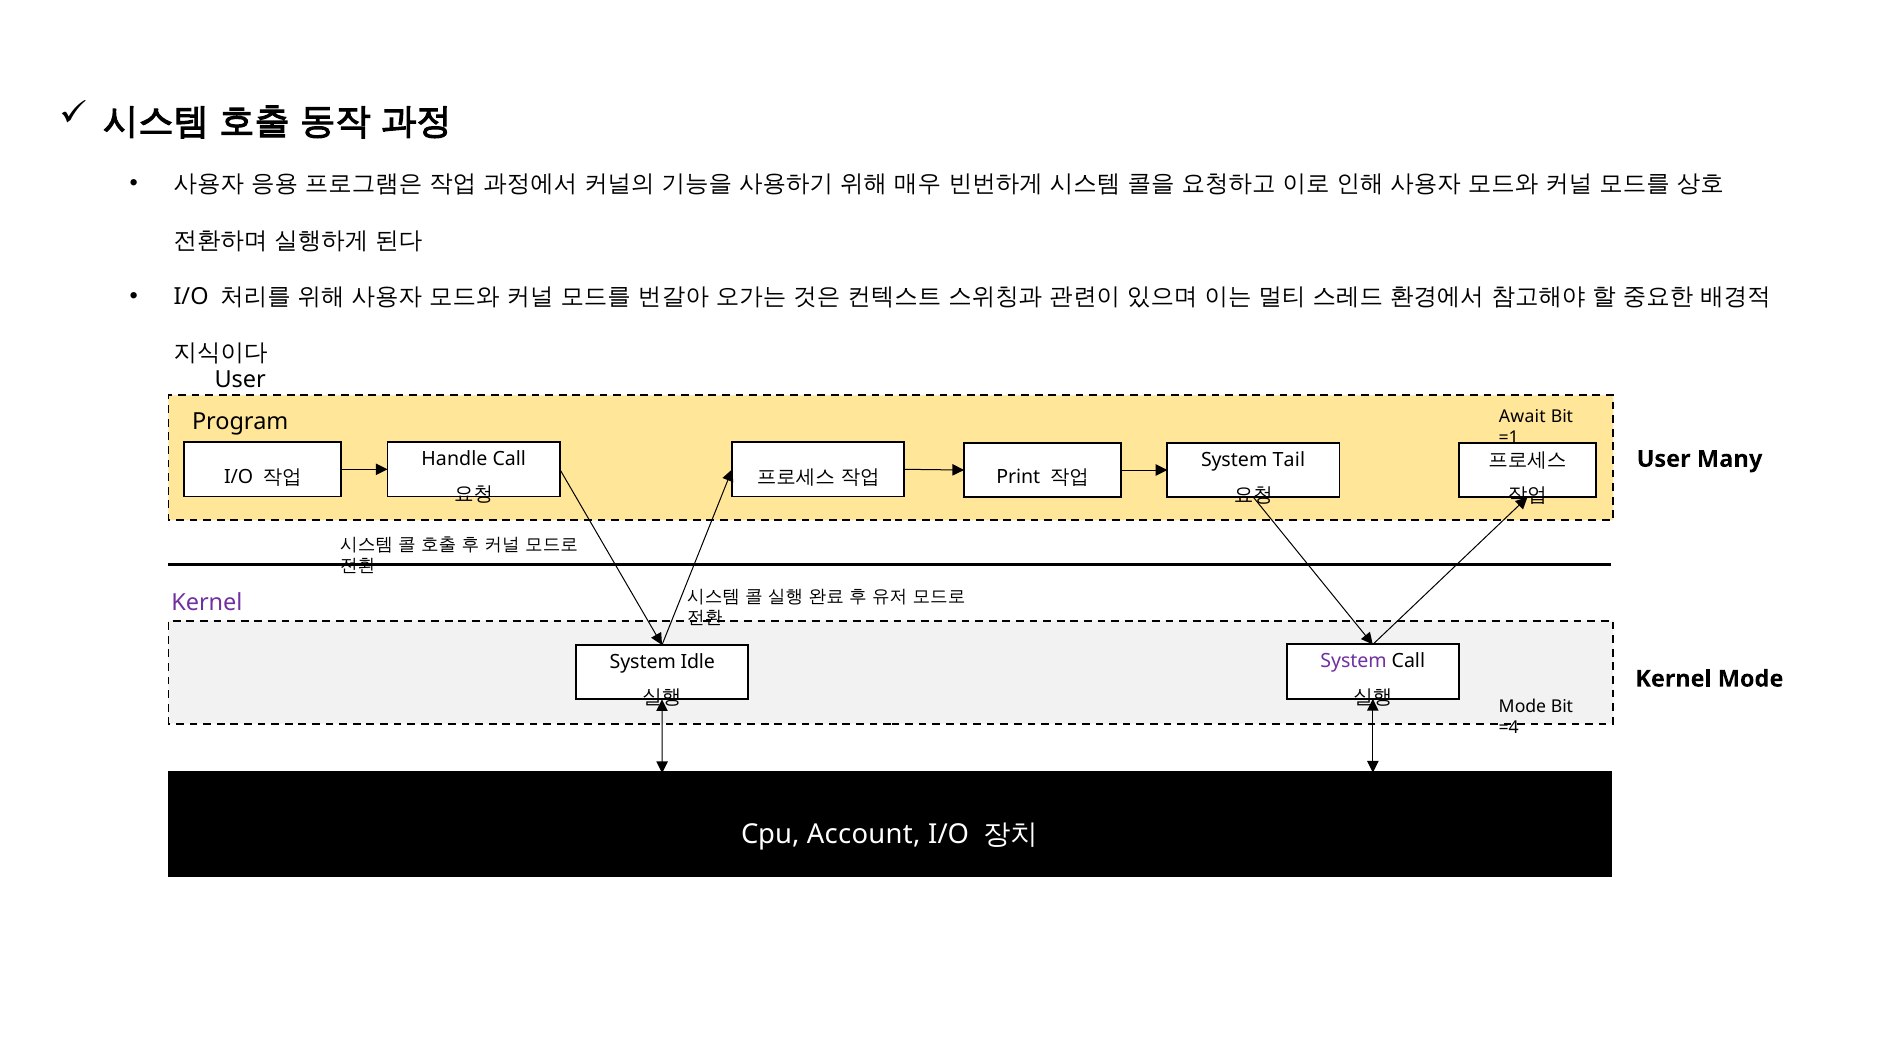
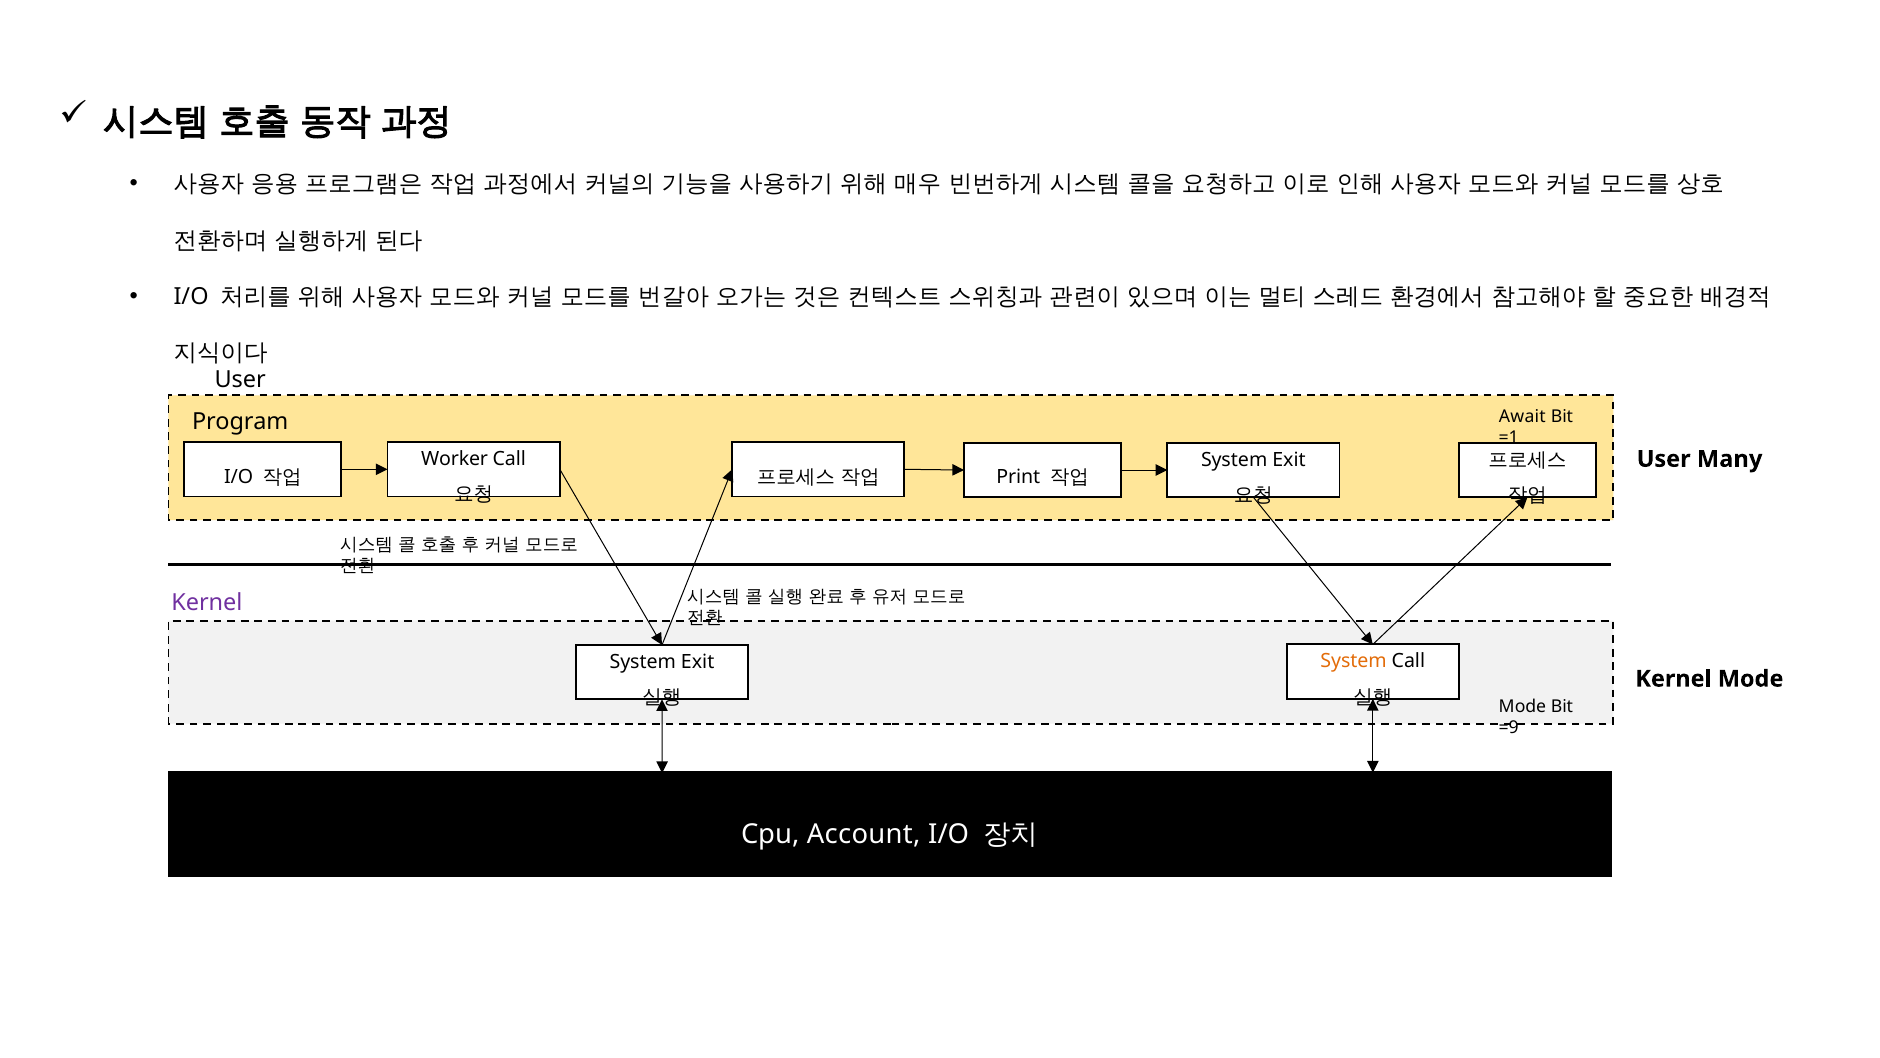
Handle: Handle -> Worker (455, 459)
Tail: Tail -> Exit (1289, 459)
System colour: purple -> orange (1354, 661)
Idle: Idle -> Exit (698, 661)
=4: =4 -> =9 (1509, 728)
